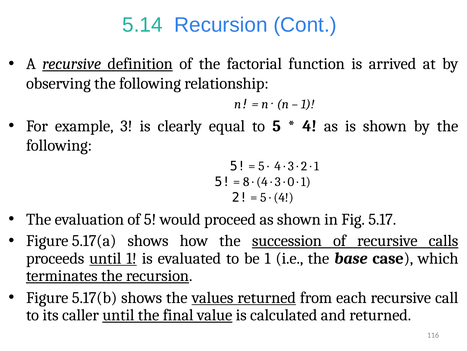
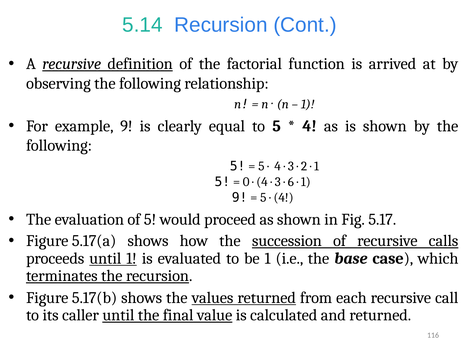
example 3: 3 -> 9 (126, 126)
8: 8 -> 0 (246, 181)
0: 0 -> 6 (291, 181)
2: 2 -> 9 (240, 197)
